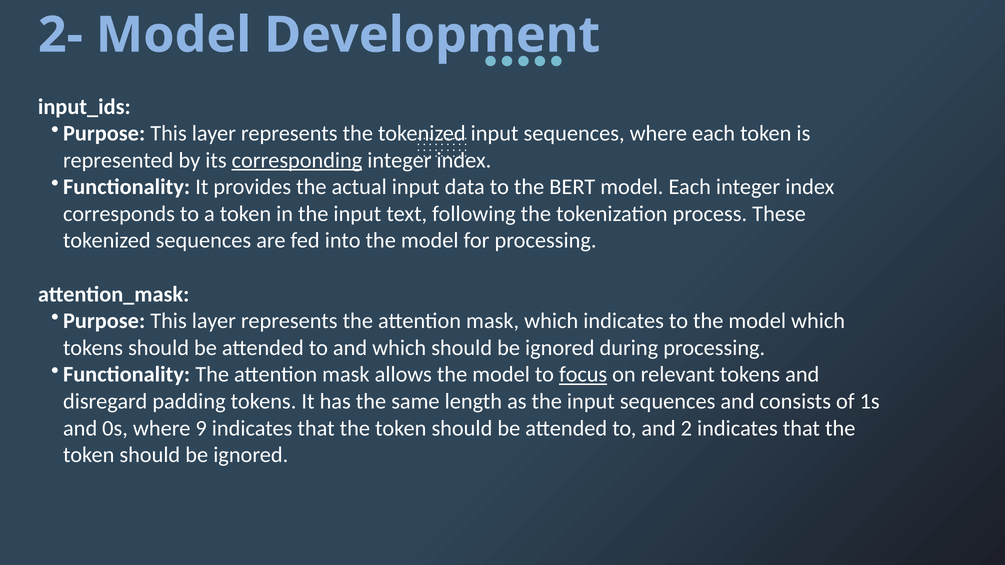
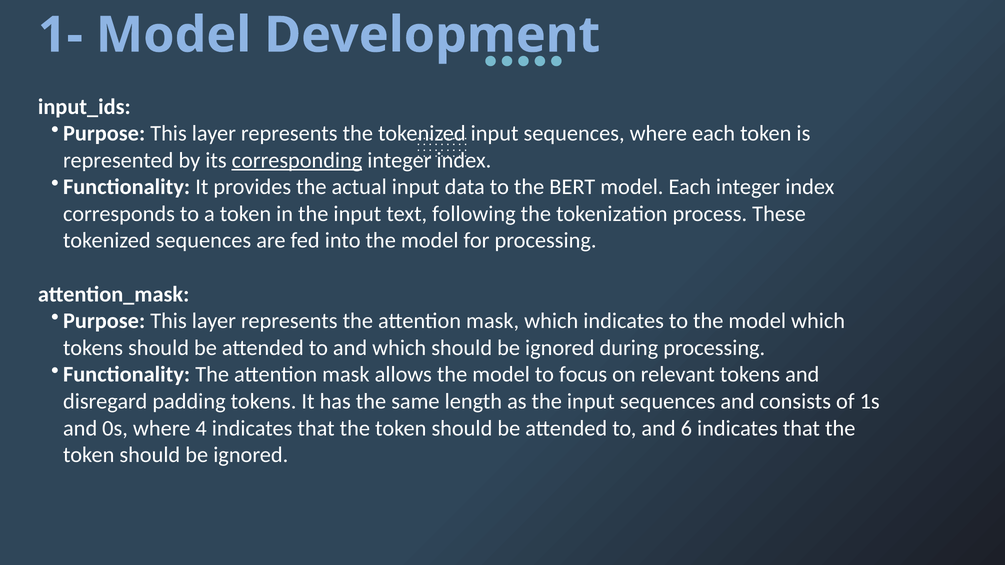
2-: 2- -> 1- (60, 35)
focus underline: present -> none (583, 375)
9: 9 -> 4 (201, 428)
2: 2 -> 6 (686, 428)
